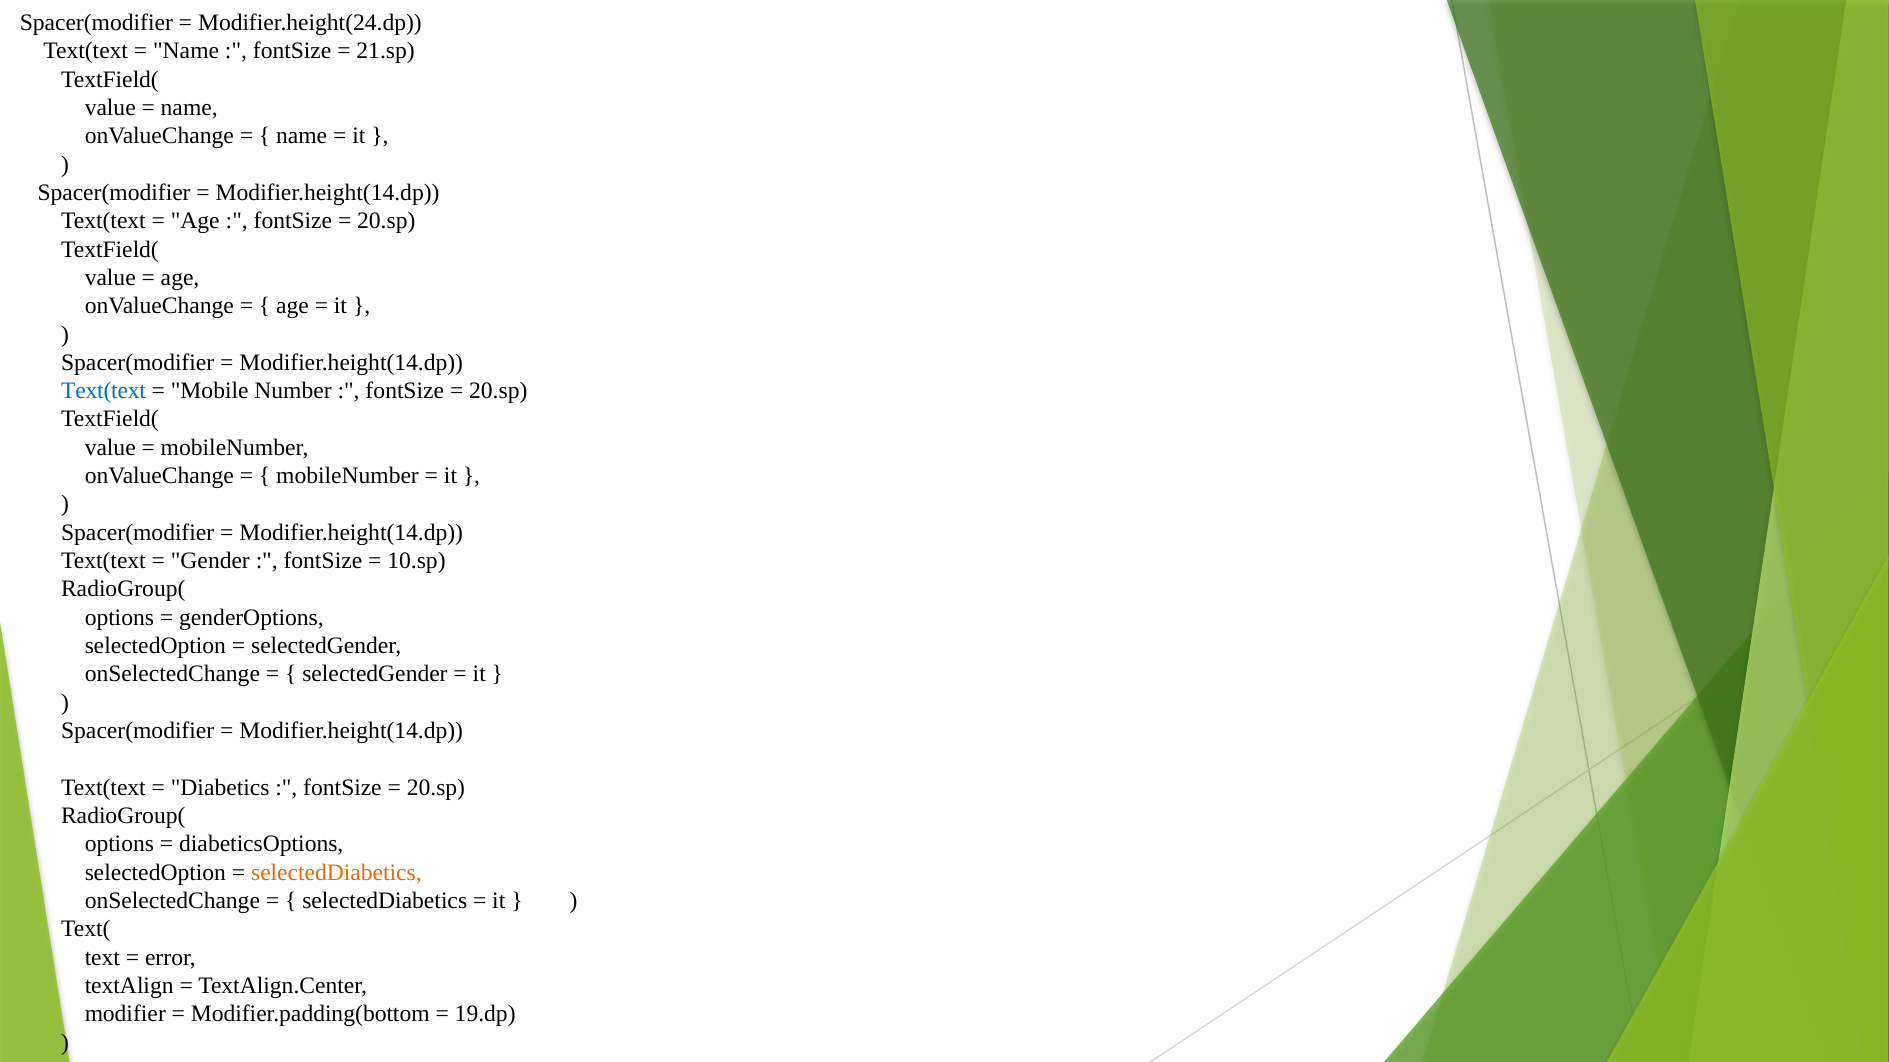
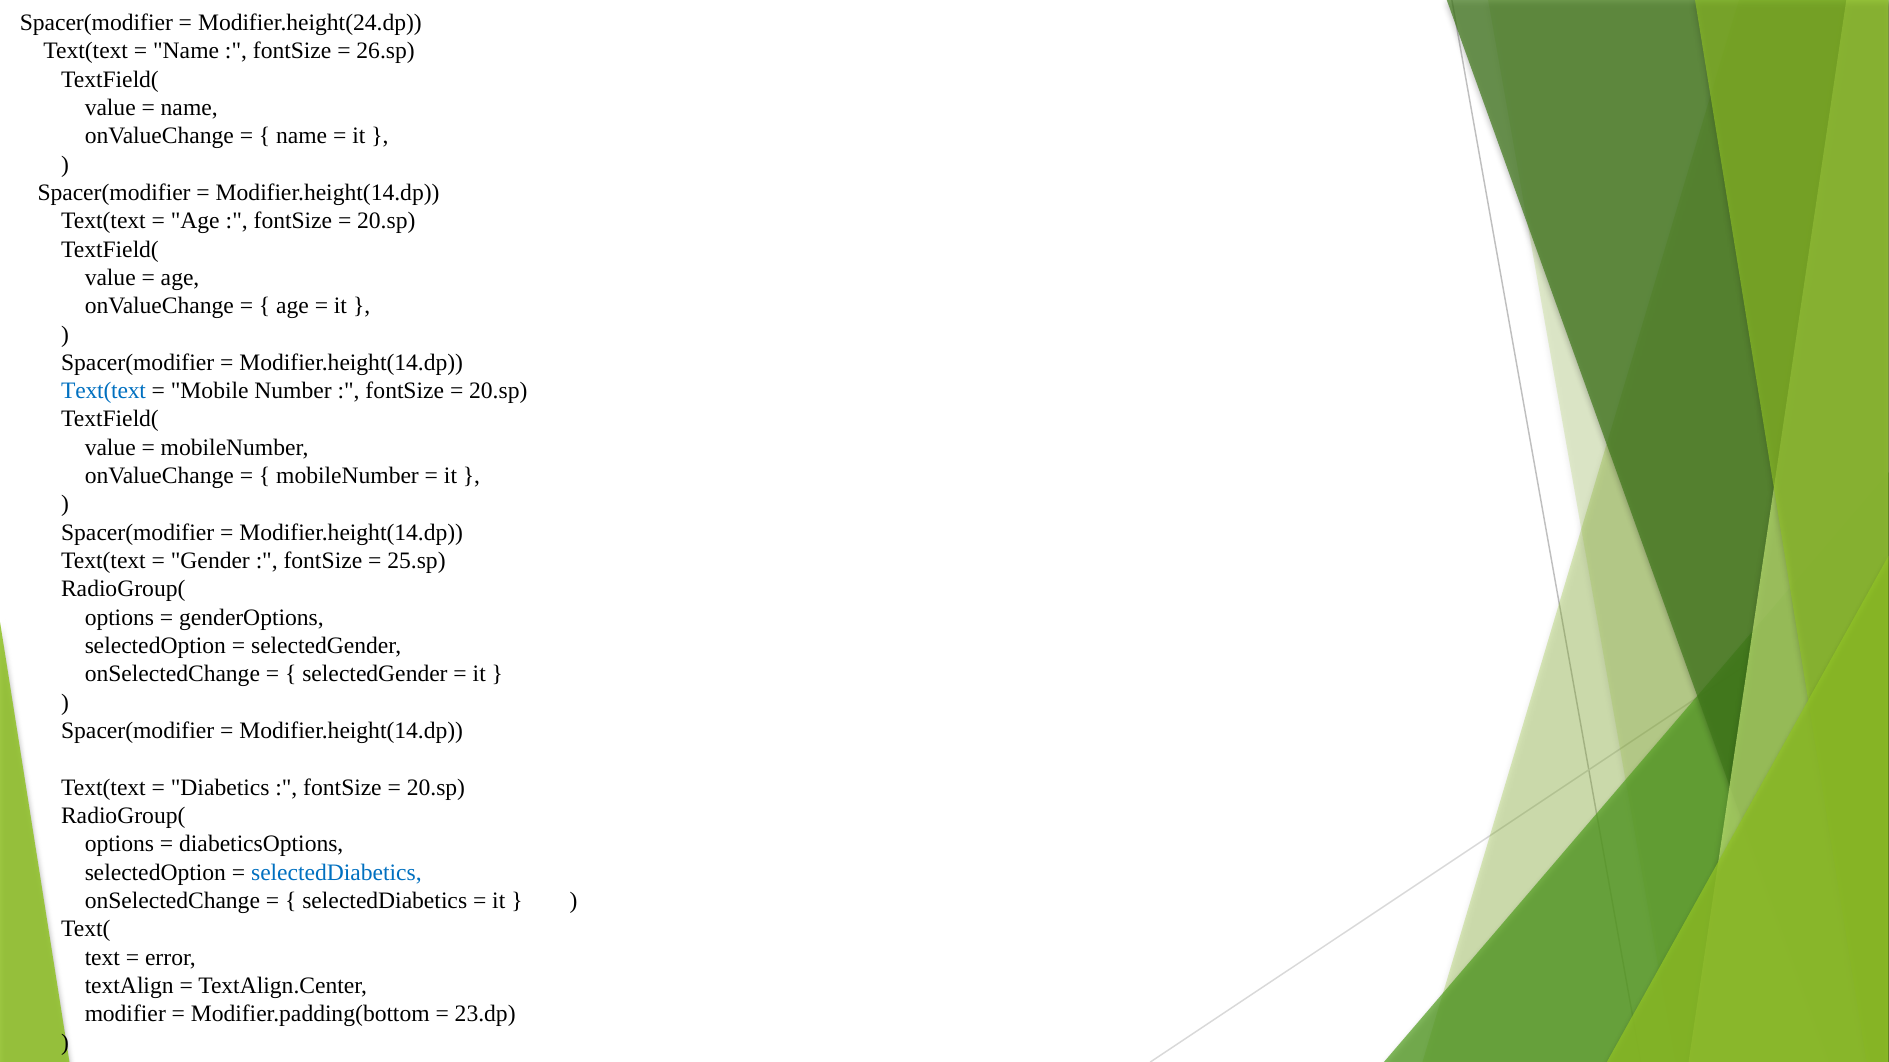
21.sp: 21.sp -> 26.sp (386, 51)
10.sp: 10.sp -> 25.sp (416, 561)
selectedDiabetics colour: orange -> blue (336, 873)
19.dp: 19.dp -> 23.dp (485, 1014)
